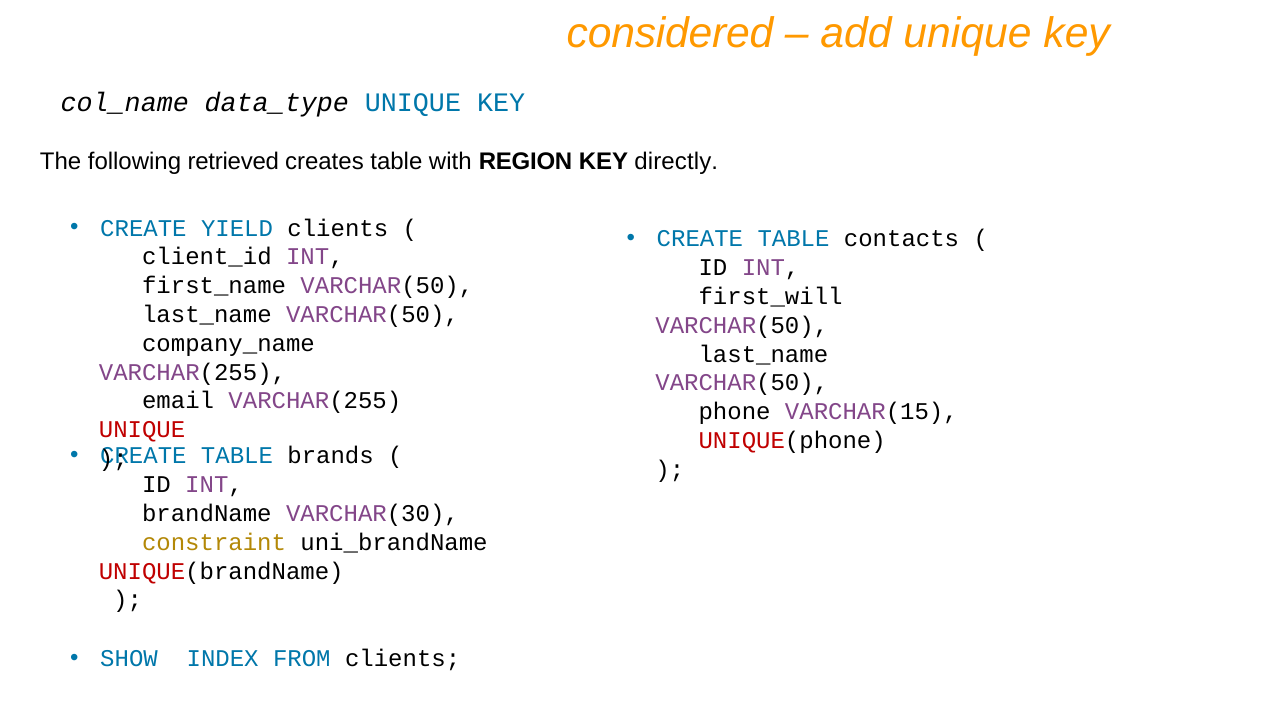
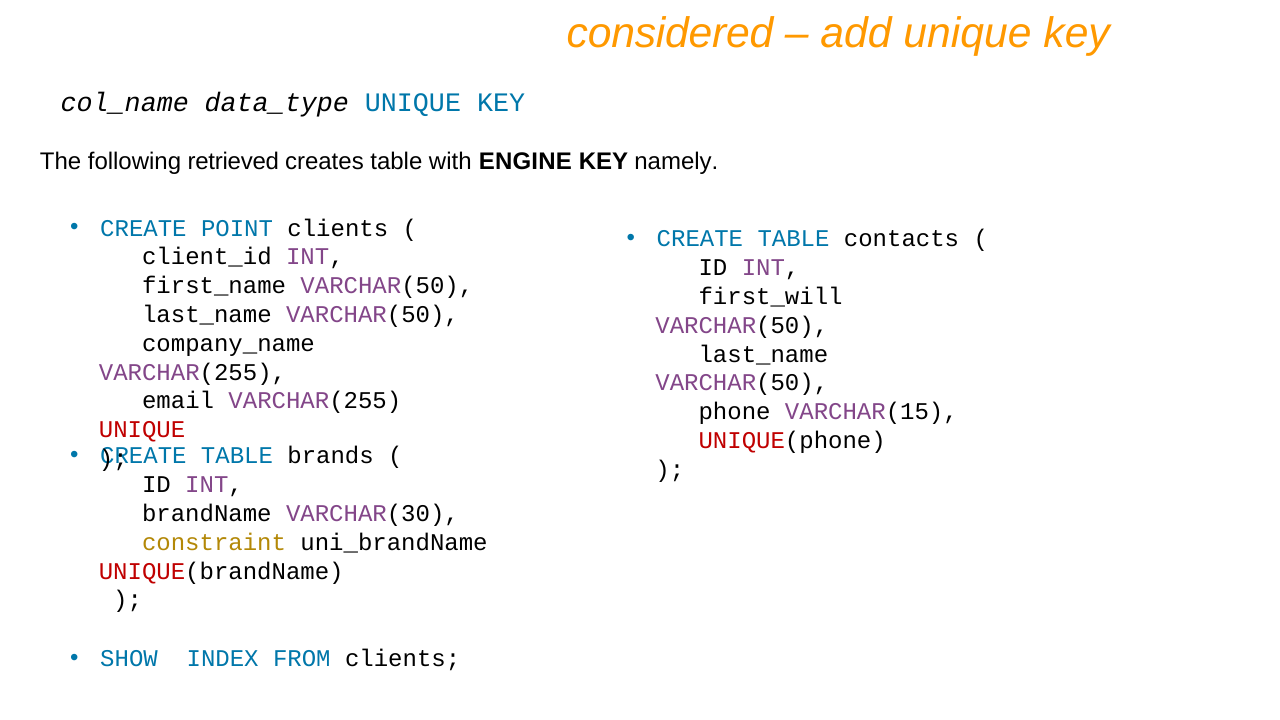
REGION: REGION -> ENGINE (525, 162)
directly: directly -> namely (676, 162)
YIELD: YIELD -> POINT (237, 228)
